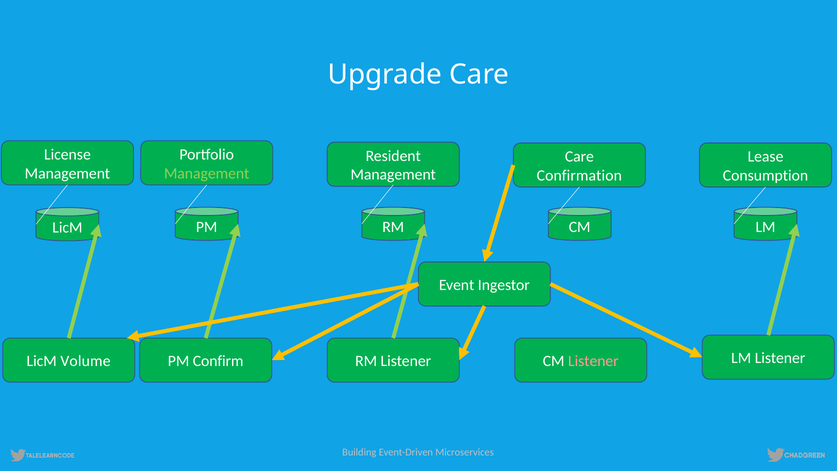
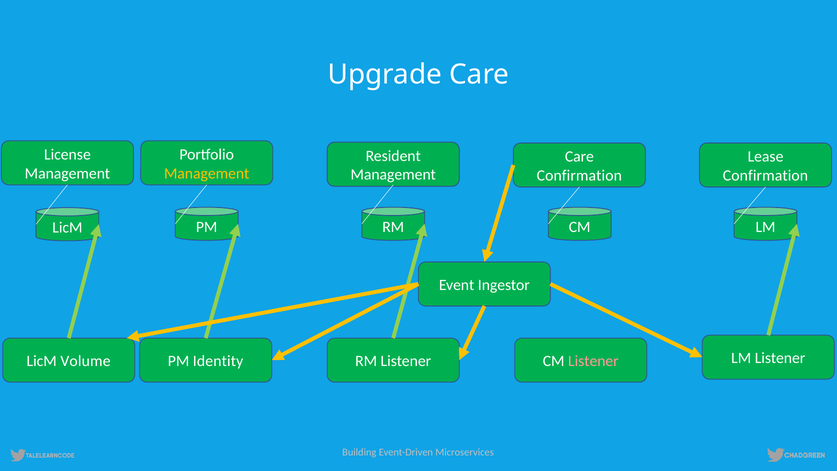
Management colour: light green -> yellow (207, 173)
Consumption: Consumption -> Confirmation (765, 175)
Confirm: Confirm -> Identity (218, 361)
